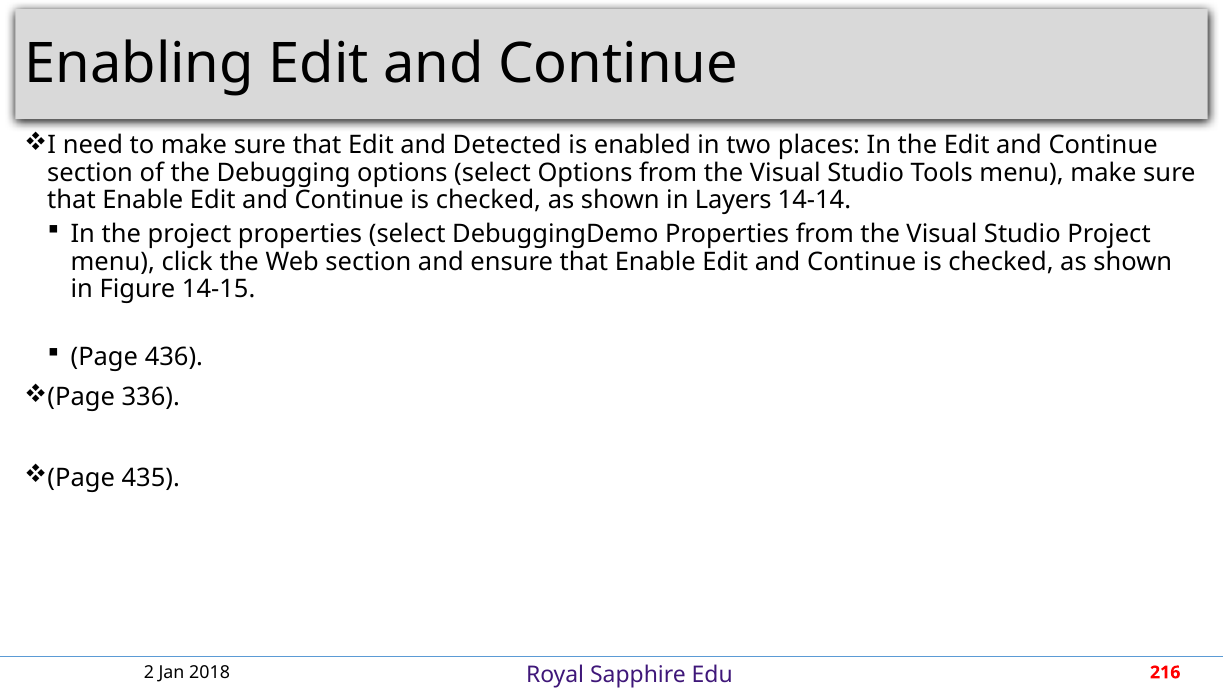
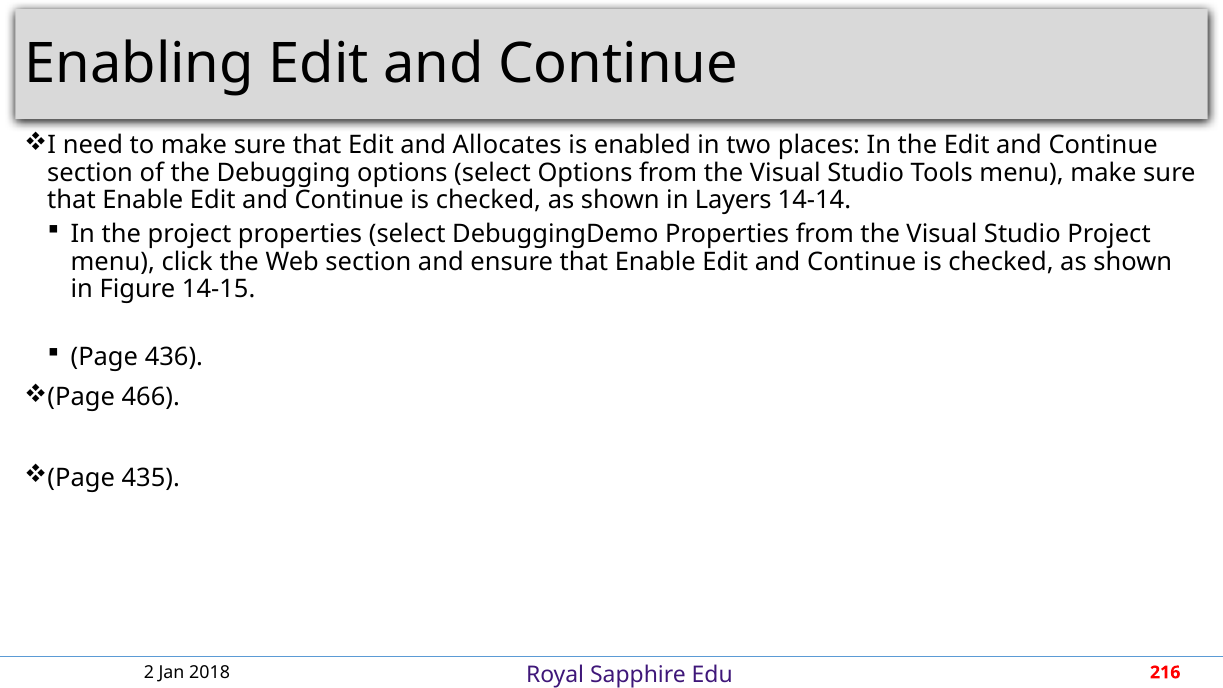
Detected: Detected -> Allocates (507, 145)
336: 336 -> 466 (151, 397)
